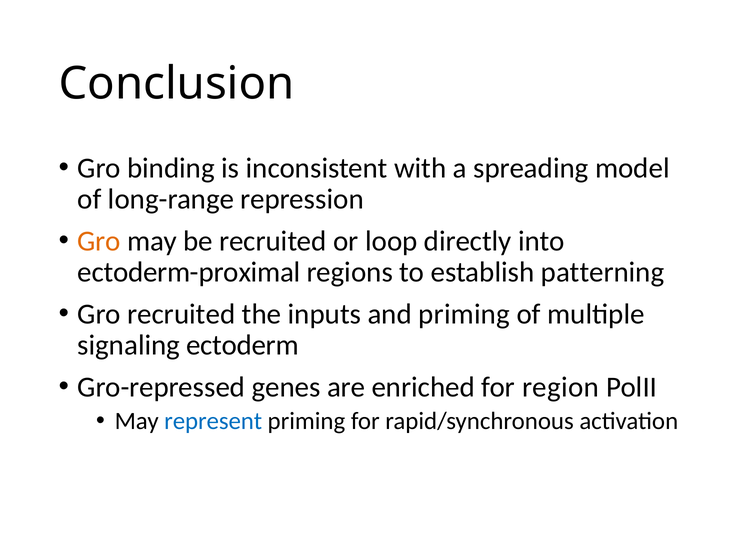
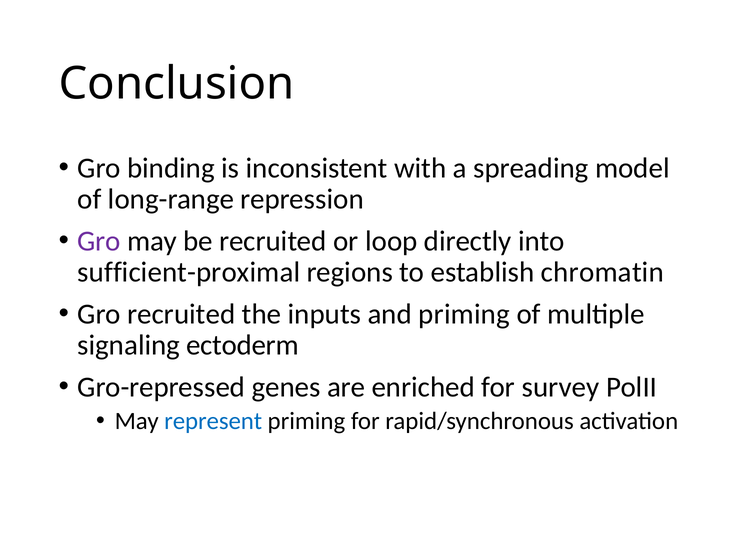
Gro colour: orange -> purple (99, 241)
ectoderm-proximal: ectoderm-proximal -> sufficient-proximal (189, 273)
patterning: patterning -> chromatin (602, 273)
region: region -> survey (561, 387)
